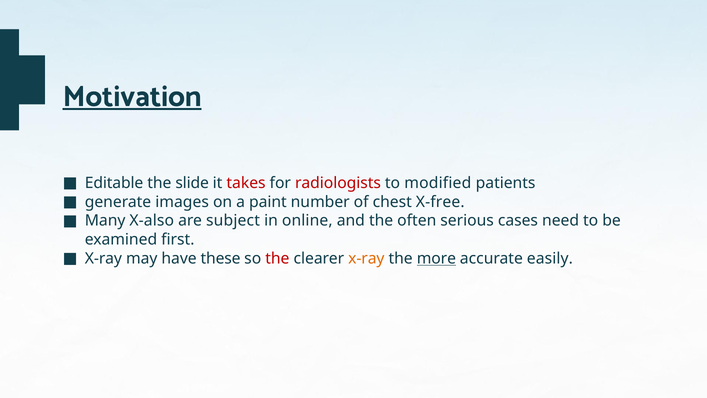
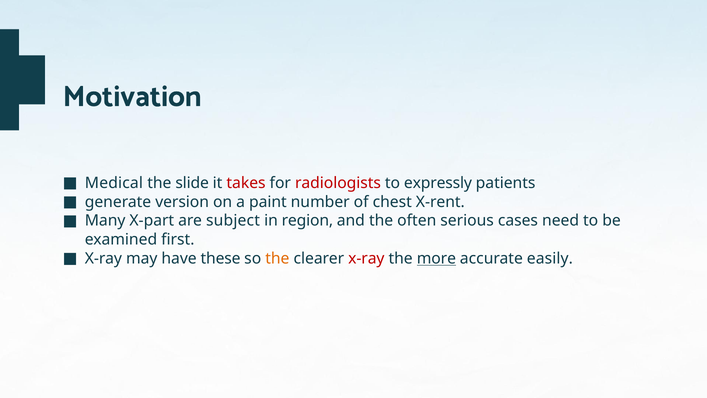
Motivation underline: present -> none (132, 96)
Editable: Editable -> Medical (114, 183)
modified: modified -> expressly (438, 183)
images: images -> version (182, 202)
X-free: X-free -> X-rent (440, 202)
X-also: X-also -> X-part (152, 221)
online: online -> region (307, 221)
the colour: red -> orange (277, 258)
x-ray colour: orange -> red (366, 258)
